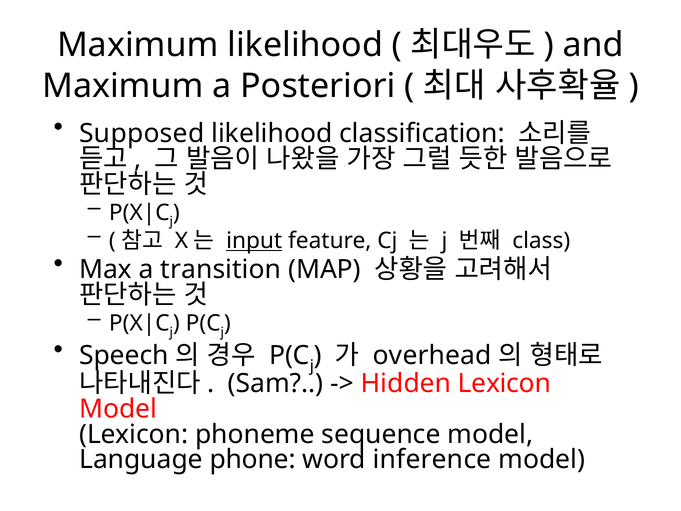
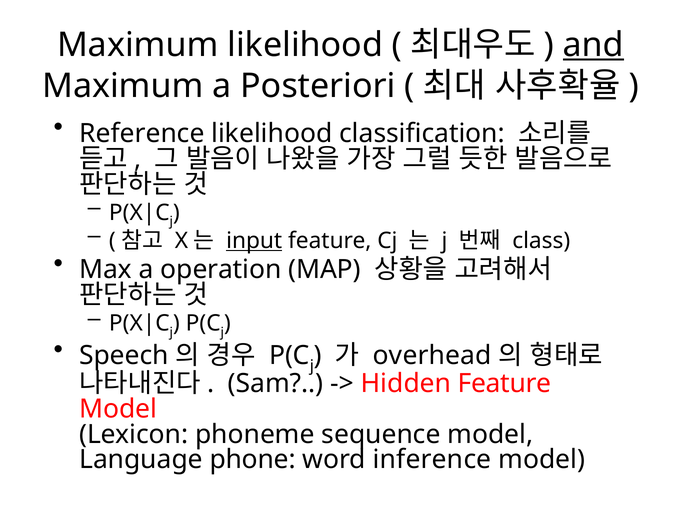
and underline: none -> present (593, 45)
Supposed: Supposed -> Reference (142, 133)
transition: transition -> operation (221, 270)
Hidden Lexicon: Lexicon -> Feature (504, 383)
